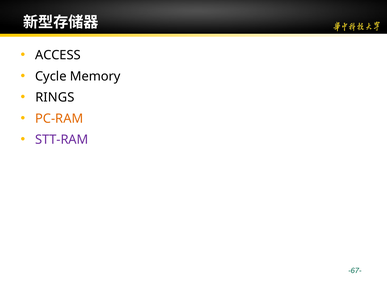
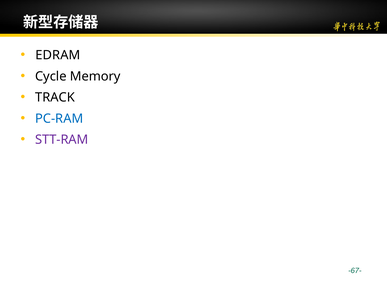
ACCESS: ACCESS -> EDRAM (58, 55)
RINGS: RINGS -> TRACK (55, 97)
PC-RAM colour: orange -> blue (59, 119)
